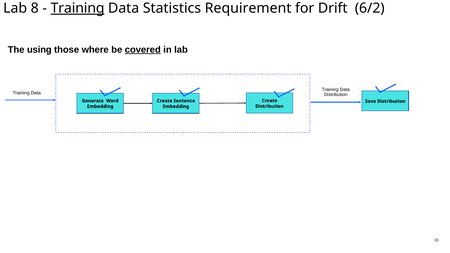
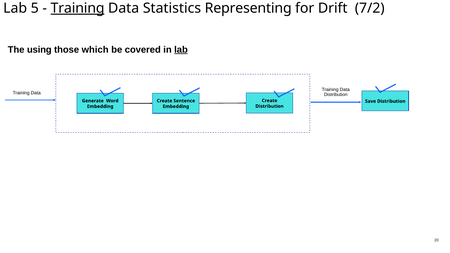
8: 8 -> 5 (35, 8)
Requirement: Requirement -> Representing (248, 8)
6/2: 6/2 -> 7/2 (370, 8)
where: where -> which (95, 50)
covered underline: present -> none (143, 50)
lab underline: none -> present (181, 50)
